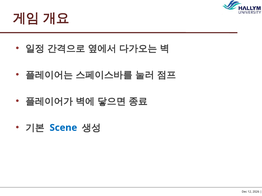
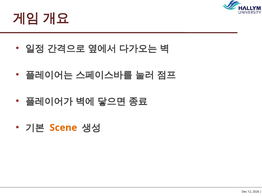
Scene colour: blue -> orange (63, 128)
